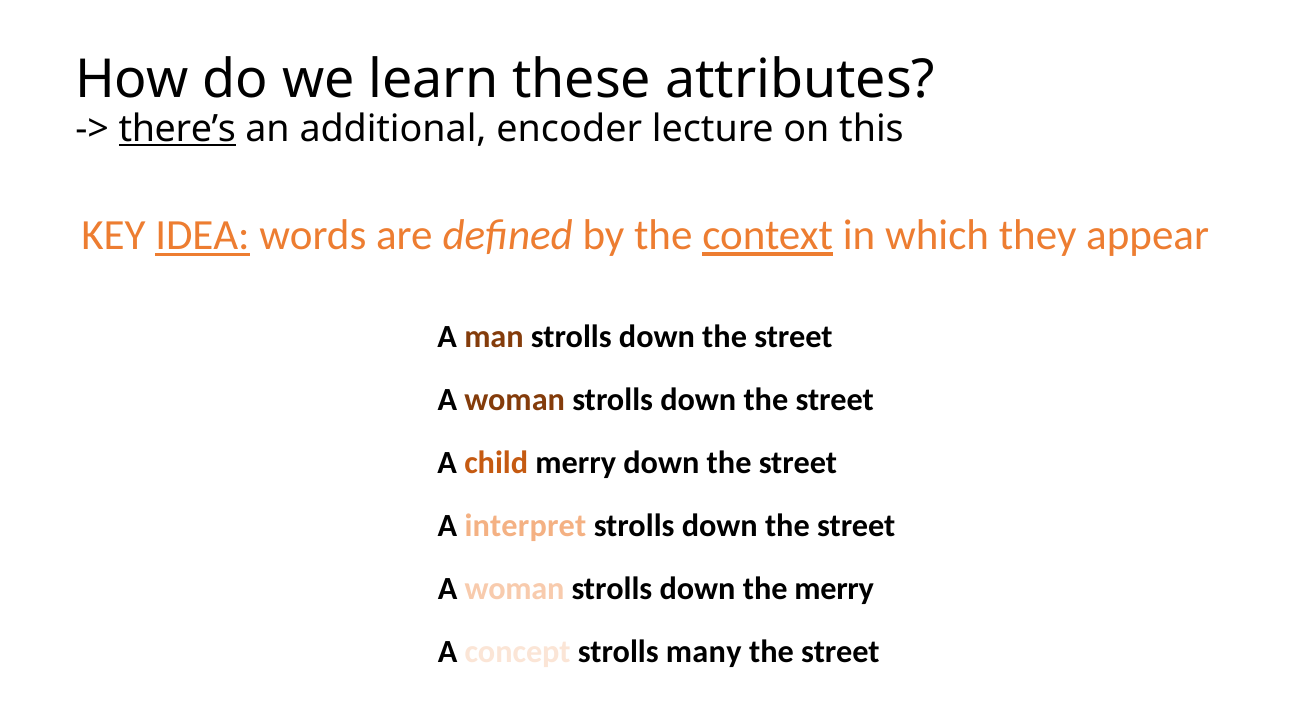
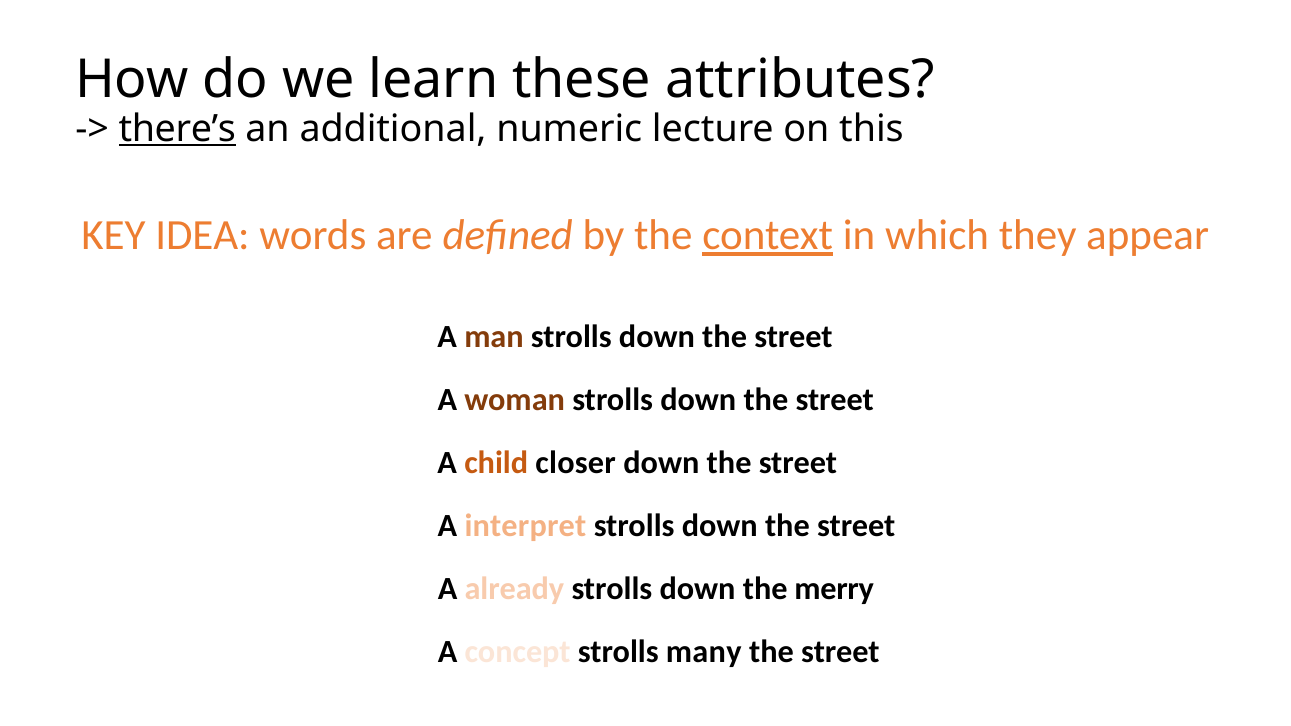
encoder: encoder -> numeric (569, 129)
IDEA underline: present -> none (203, 236)
child merry: merry -> closer (576, 463)
woman: woman -> already (514, 589)
